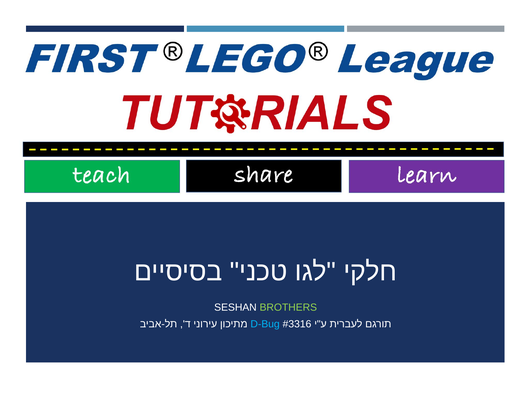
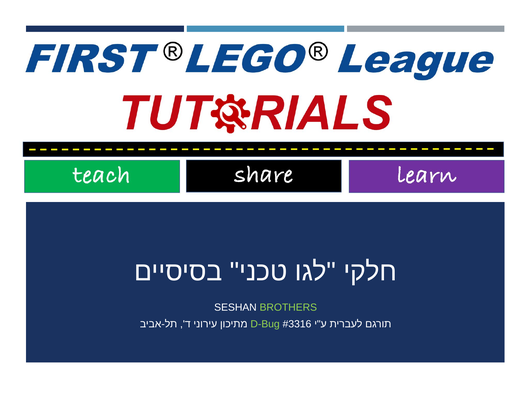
D-Bug colour: light blue -> light green (265, 324)
